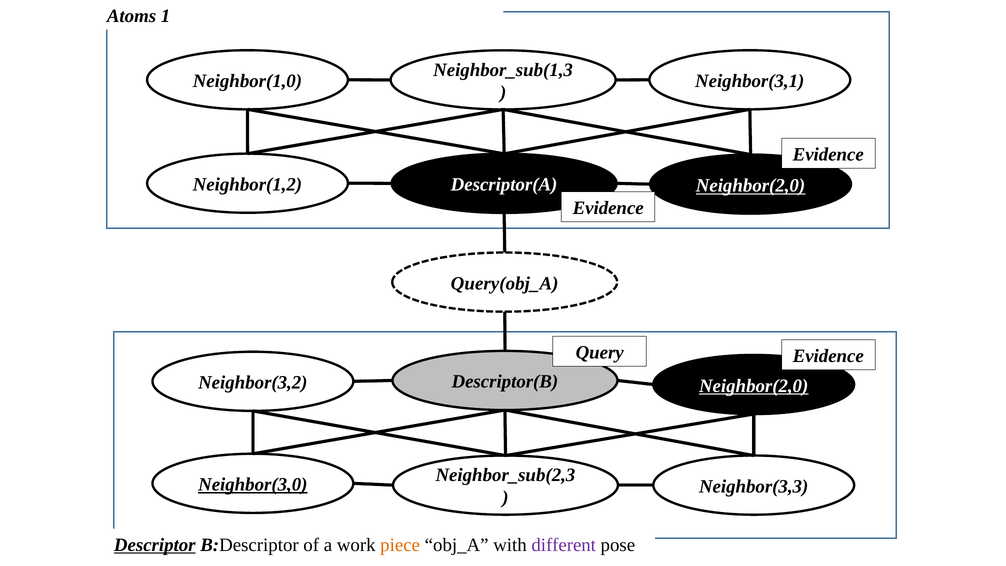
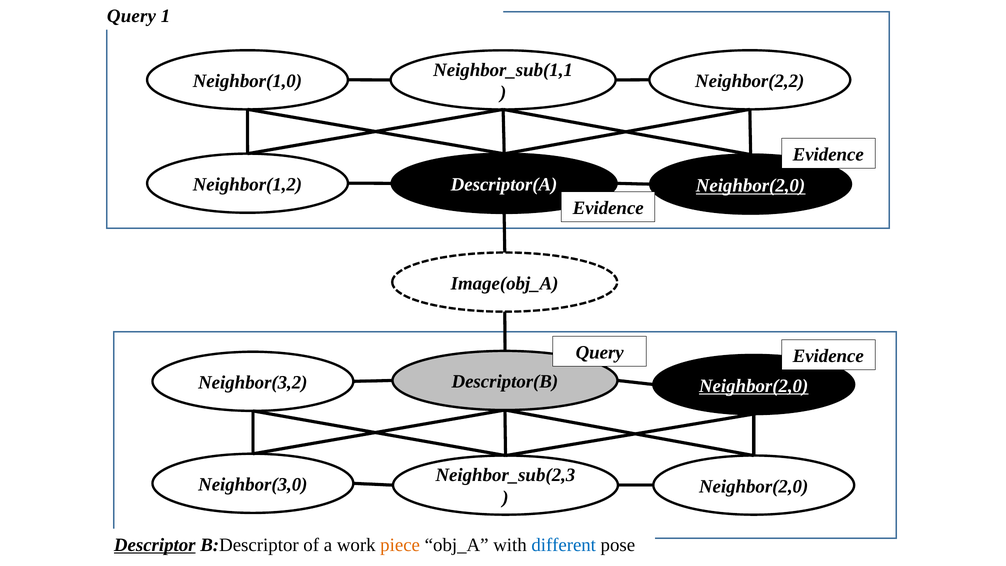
Atoms: Atoms -> Query (131, 16)
Neighbor_sub(1,3: Neighbor_sub(1,3 -> Neighbor_sub(1,1 (503, 70)
Neighbor(3,1: Neighbor(3,1 -> Neighbor(2,2 (750, 81)
Query(obj_A: Query(obj_A -> Image(obj_A (505, 283)
Neighbor(3,0 underline: present -> none (253, 485)
Neighbor(3,3: Neighbor(3,3 -> Neighbor(2,0 (754, 486)
different colour: purple -> blue (564, 545)
